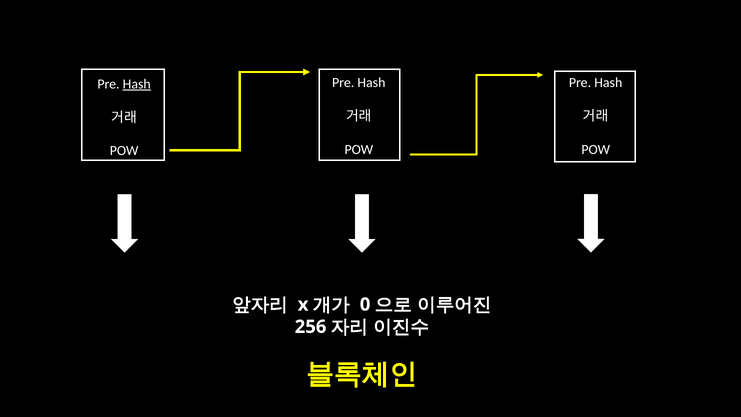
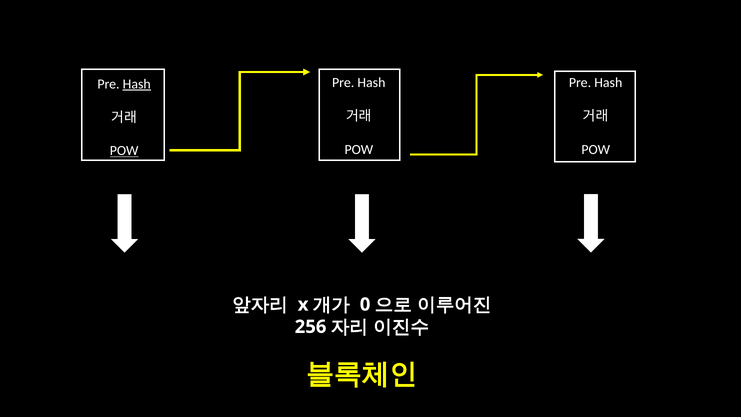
POW underline: none -> present (124, 151)
